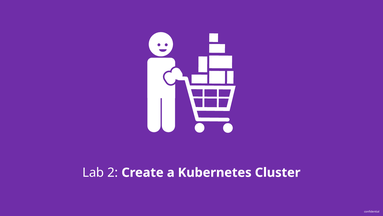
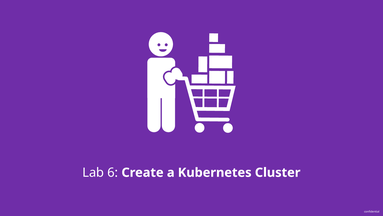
2: 2 -> 6 (113, 172)
